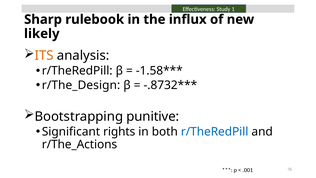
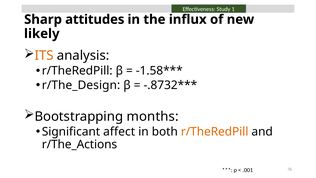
rulebook: rulebook -> attitudes (95, 19)
punitive: punitive -> months (153, 116)
rights: rights -> affect (119, 132)
r/TheRedPill colour: blue -> orange (215, 132)
